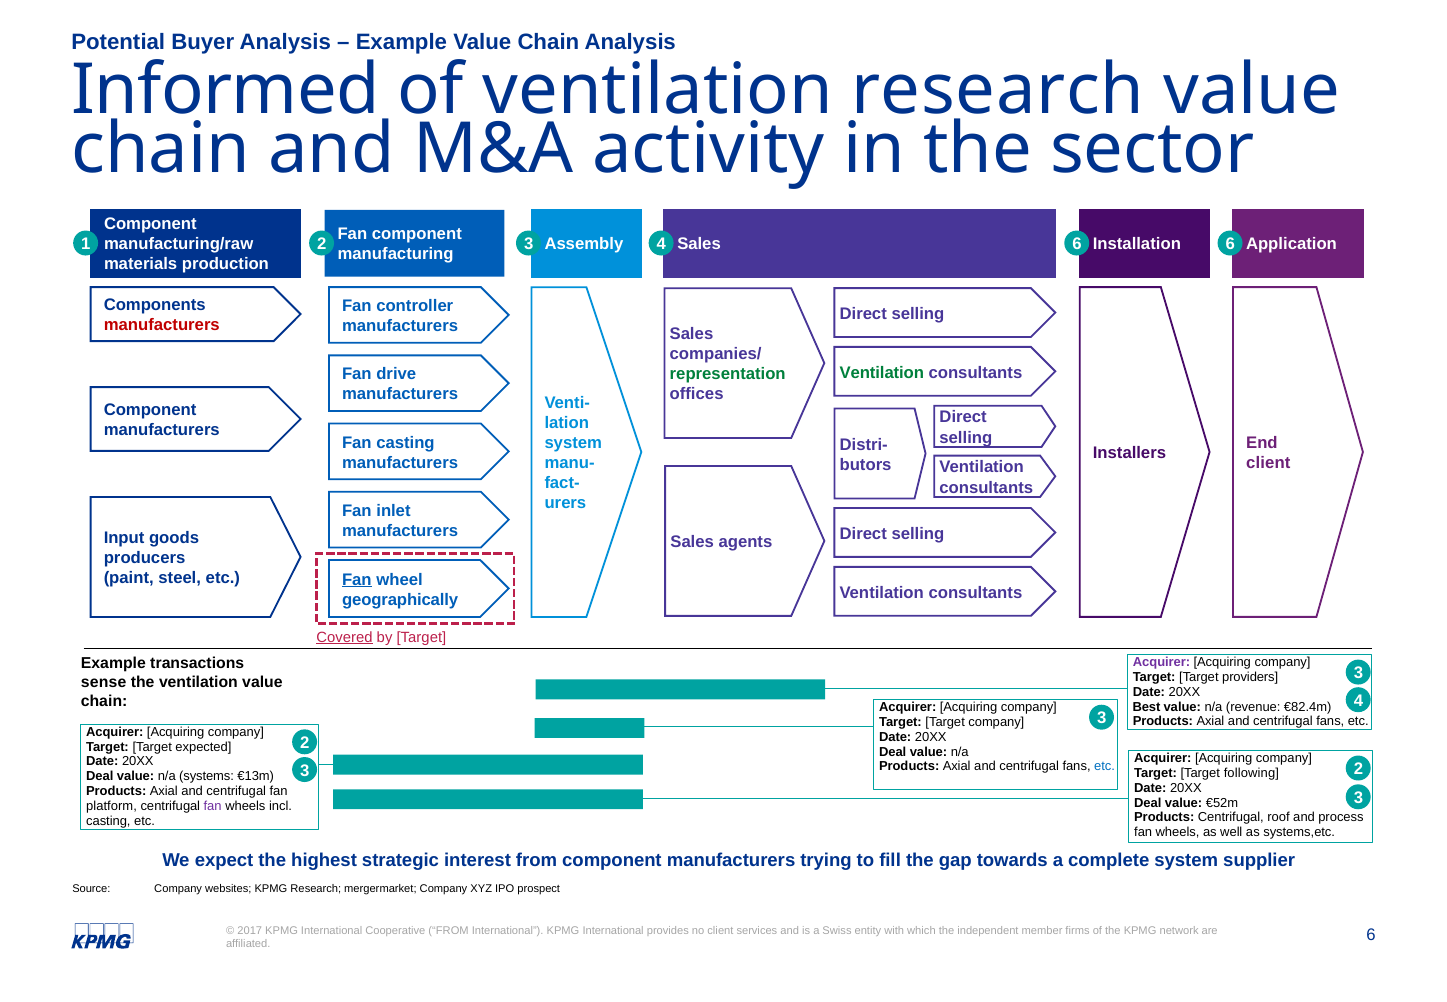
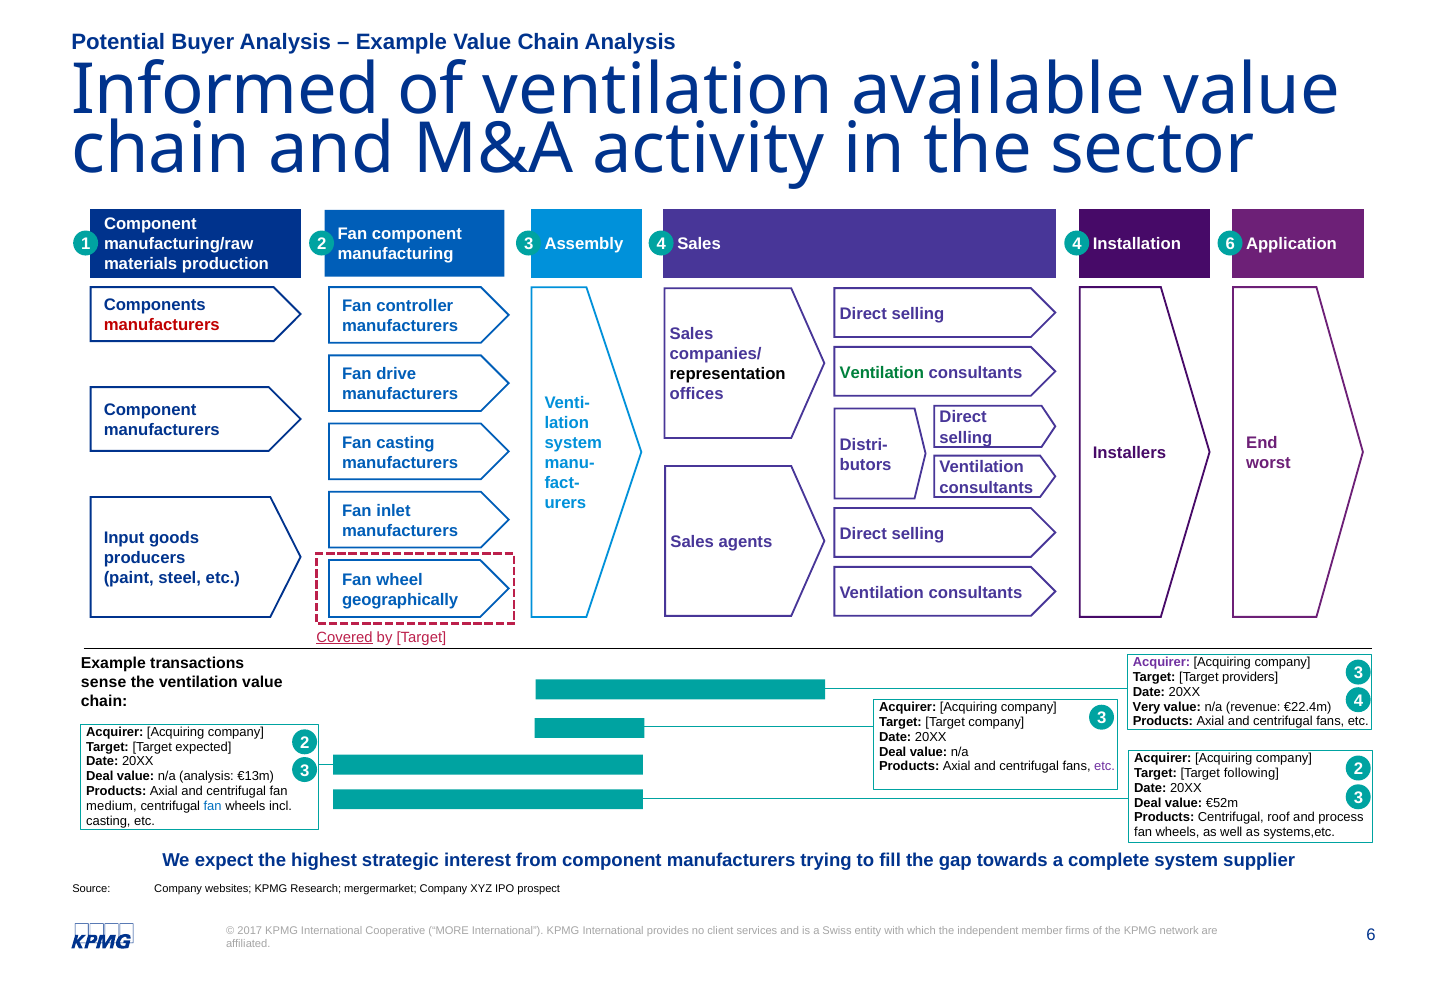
ventilation research: research -> available (998, 90)
4 6: 6 -> 4 (1077, 244)
representation colour: green -> black (728, 374)
client: client -> worst (1268, 463)
Fan underline: present -> none (357, 579)
Best: Best -> Very (1147, 707)
€82.4m: €82.4m -> €22.4m (1308, 707)
etc colour: blue -> purple (1105, 766)
n/a systems: systems -> analysis (207, 776)
platform: platform -> medium (112, 806)
fan colour: purple -> blue (213, 806)
FROM: FROM -> MORE (449, 931)
